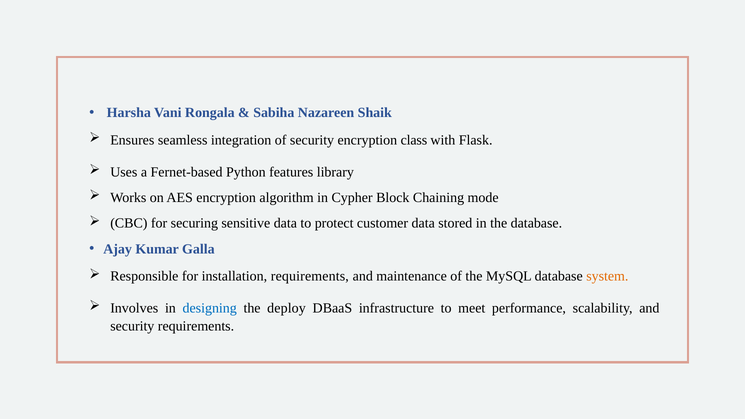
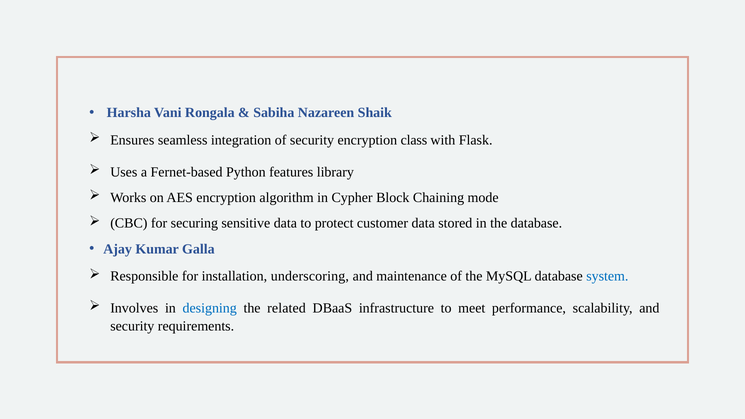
installation requirements: requirements -> underscoring (310, 276)
system colour: orange -> blue (607, 276)
deploy: deploy -> related (287, 308)
